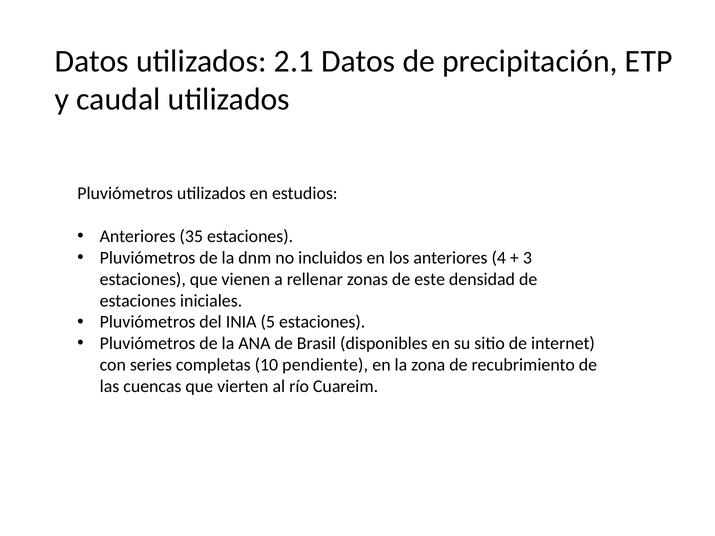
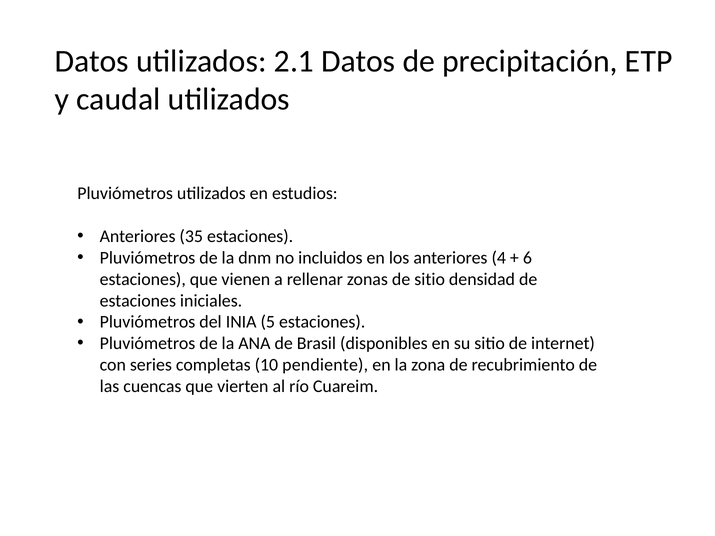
3: 3 -> 6 (527, 258)
de este: este -> sitio (430, 279)
